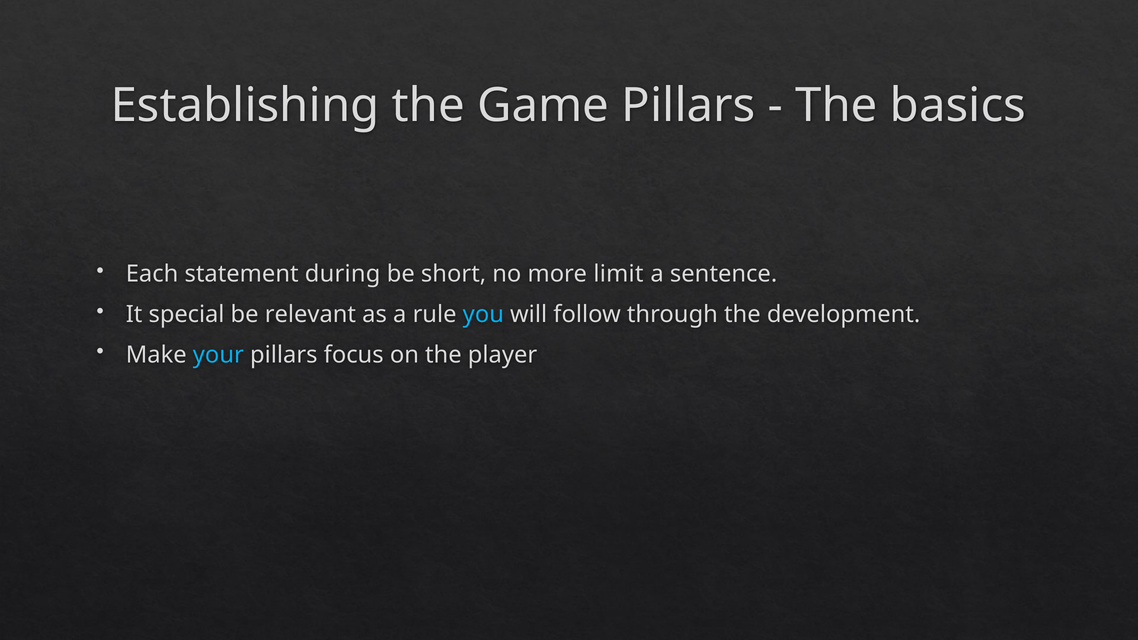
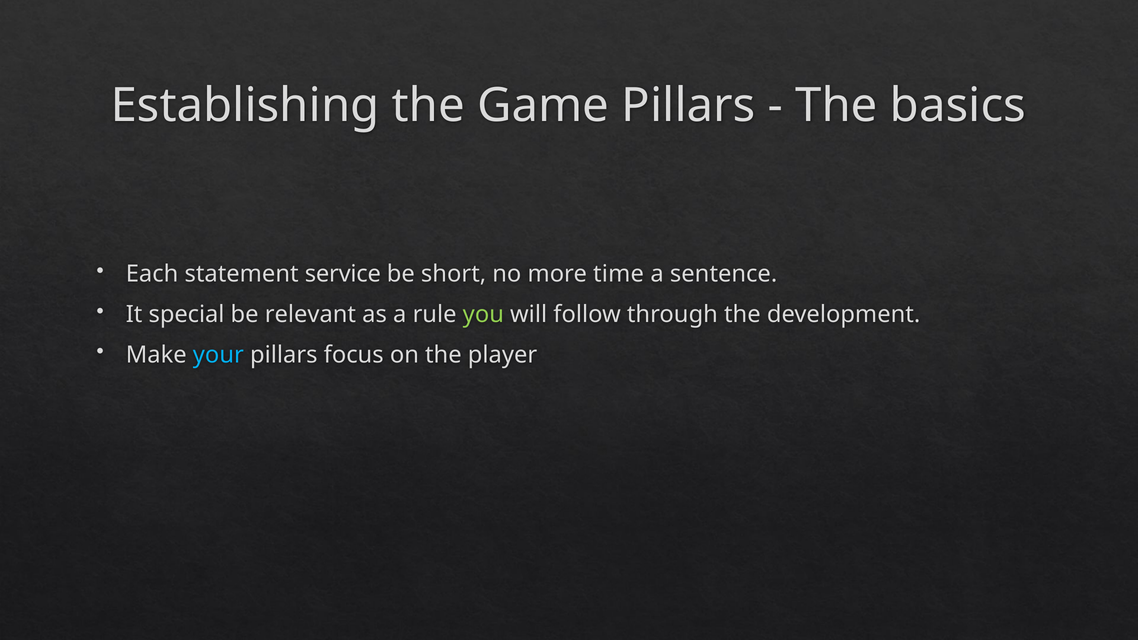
during: during -> service (343, 274)
limit: limit -> time (619, 274)
you colour: light blue -> light green (483, 314)
